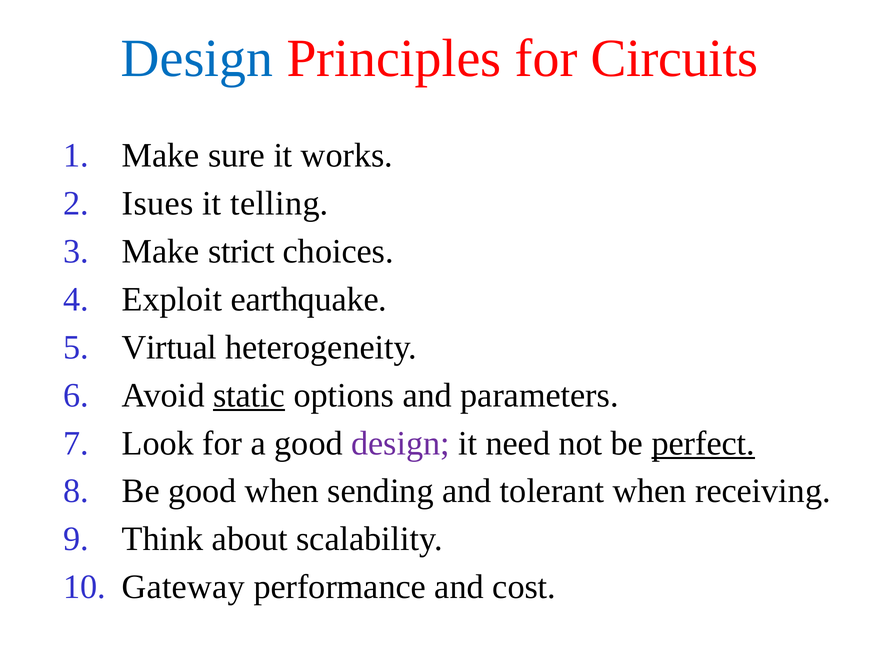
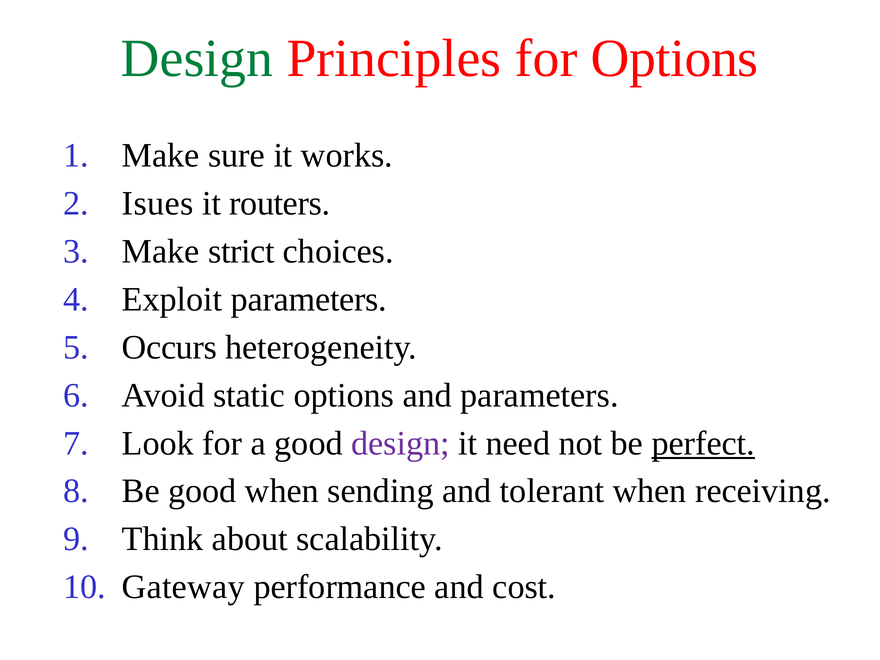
Design colour: blue -> green (197, 59)
for Circuits: Circuits -> Options (675, 59)
telling: telling -> routers (280, 203)
Exploit earthquake: earthquake -> parameters (309, 299)
Virtual: Virtual -> Occurs (169, 347)
static underline: present -> none (249, 395)
